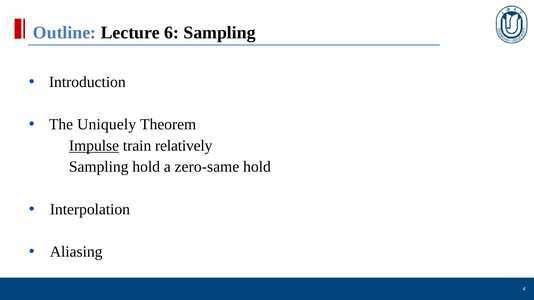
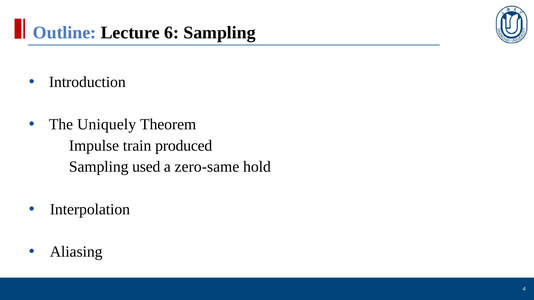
Impulse underline: present -> none (94, 146)
relatively: relatively -> produced (184, 146)
Sampling hold: hold -> used (146, 167)
